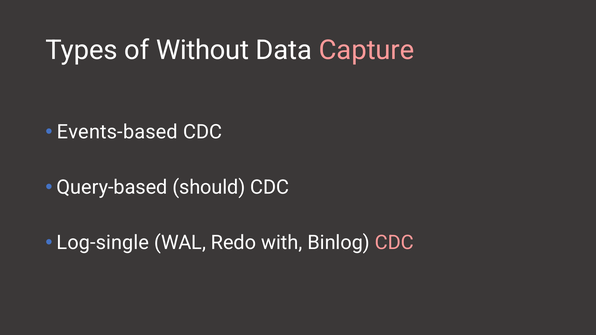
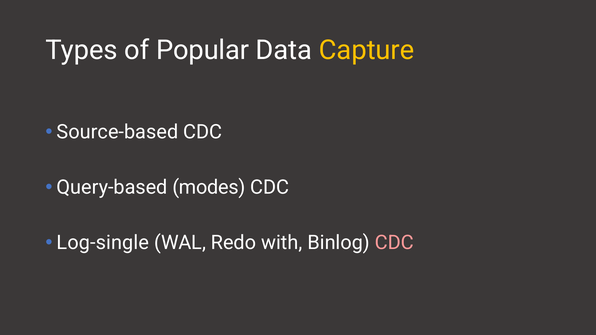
Without: Without -> Popular (203, 50)
Capture colour: pink -> yellow (367, 50)
Events-based: Events-based -> Source-based (117, 132)
should: should -> modes (209, 188)
